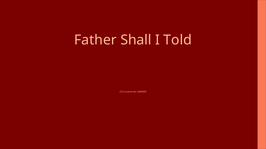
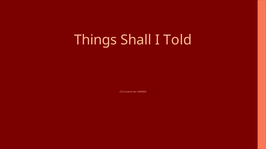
Father: Father -> Things (95, 40)
